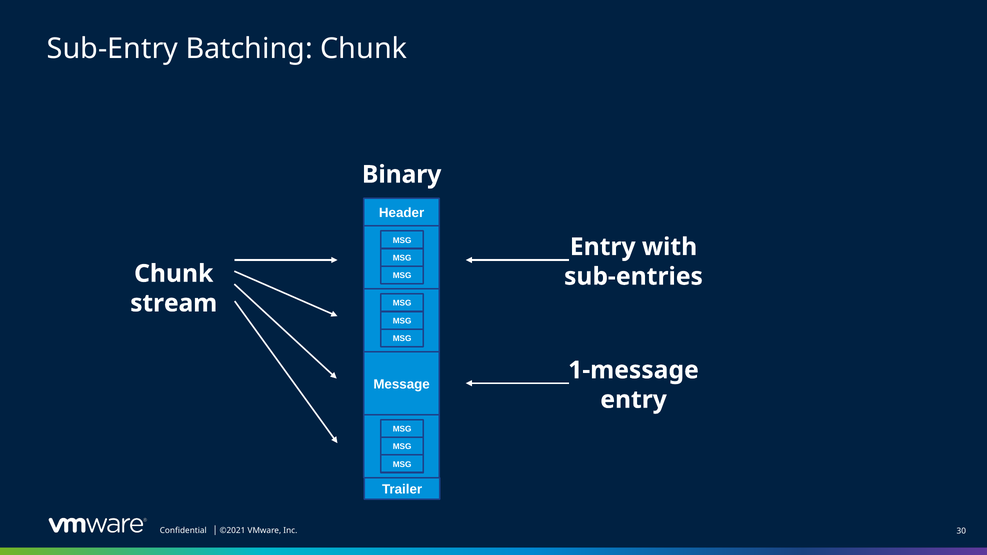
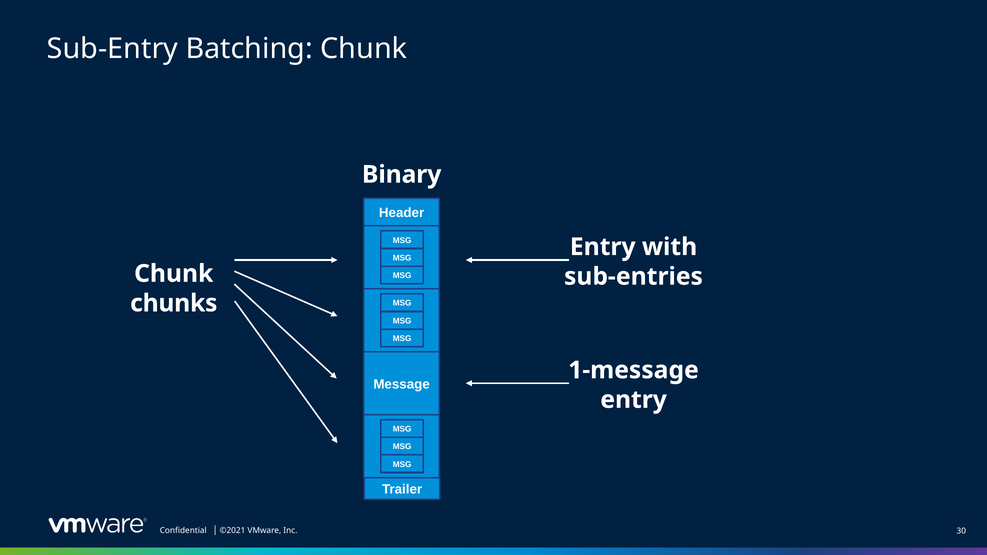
stream: stream -> chunks (174, 303)
